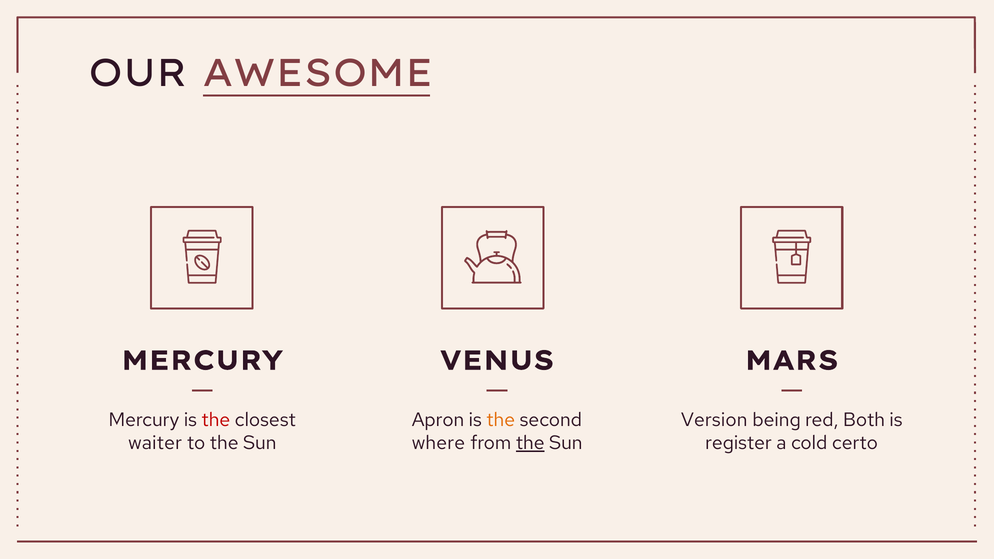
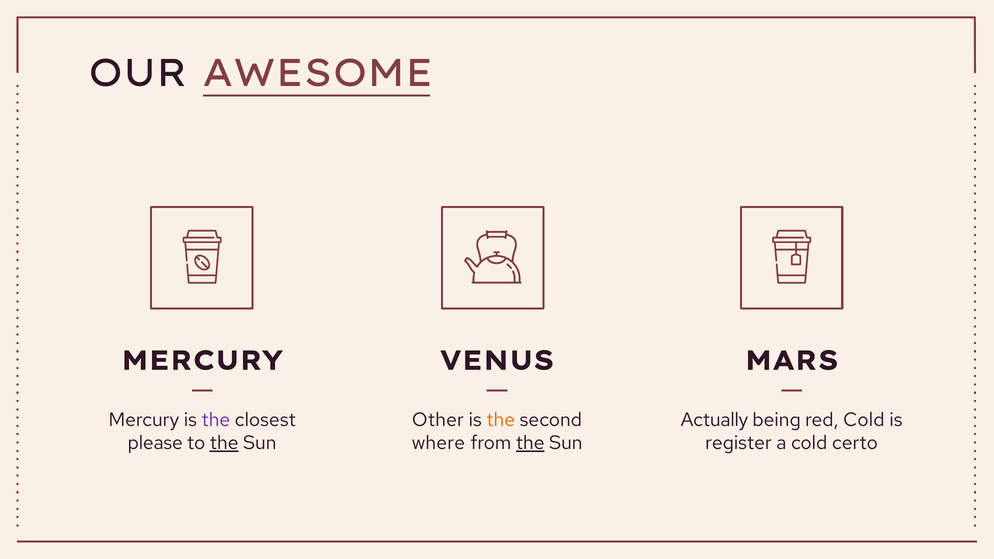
the colour: red -> purple (216, 420)
Apron: Apron -> Other (438, 420)
Version: Version -> Actually (714, 420)
red Both: Both -> Cold (864, 420)
waiter: waiter -> please (155, 443)
the underline: none -> present (224, 443)
